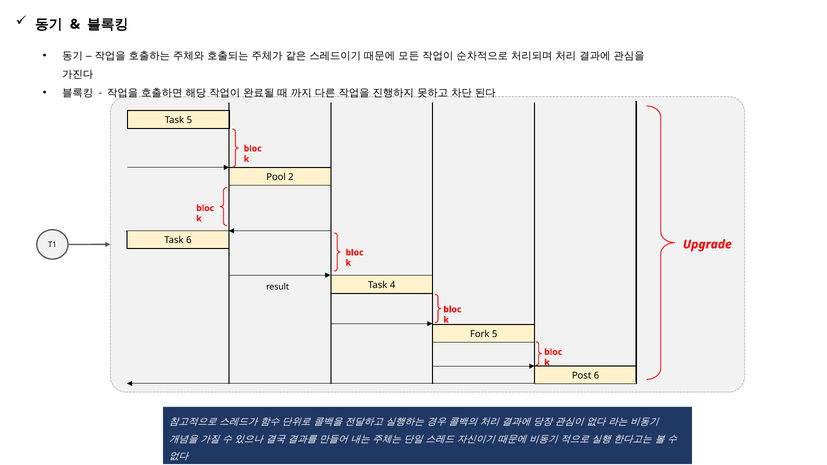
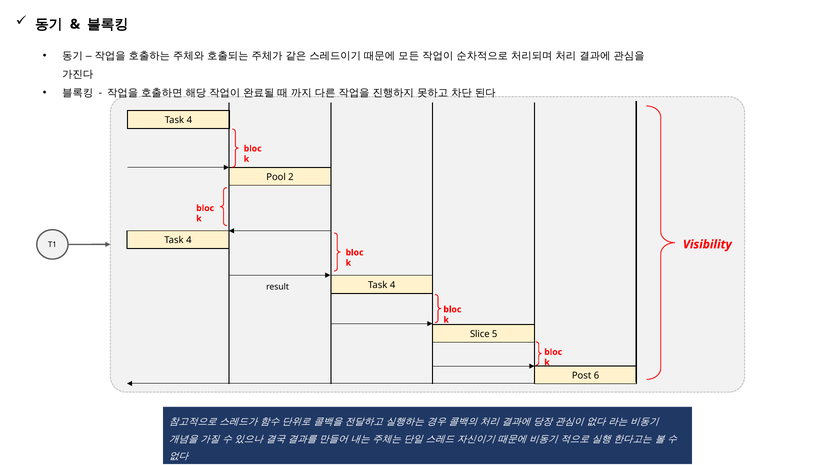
5: 5 -> 4 (189, 120)
6: 6 -> 4 (189, 240)
Upgrade: Upgrade -> Visibility (707, 244)
Fork: Fork -> Slice (480, 334)
